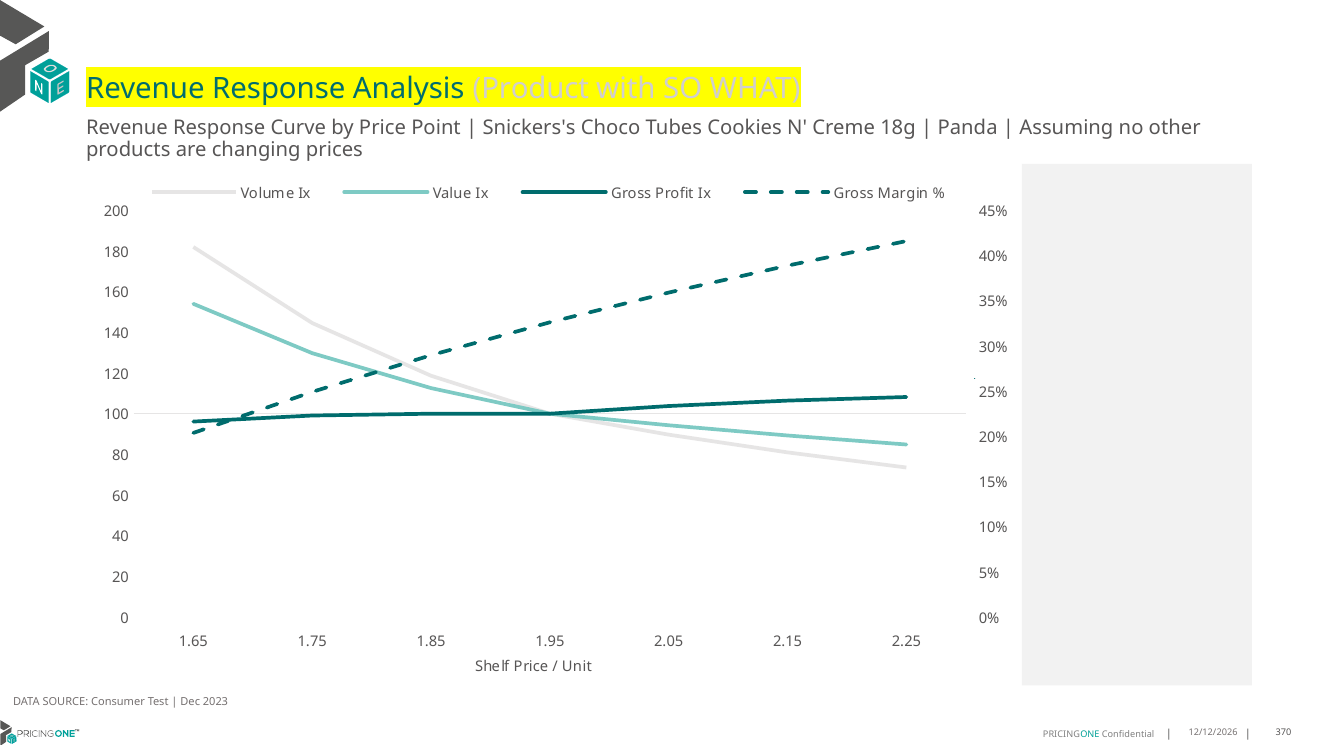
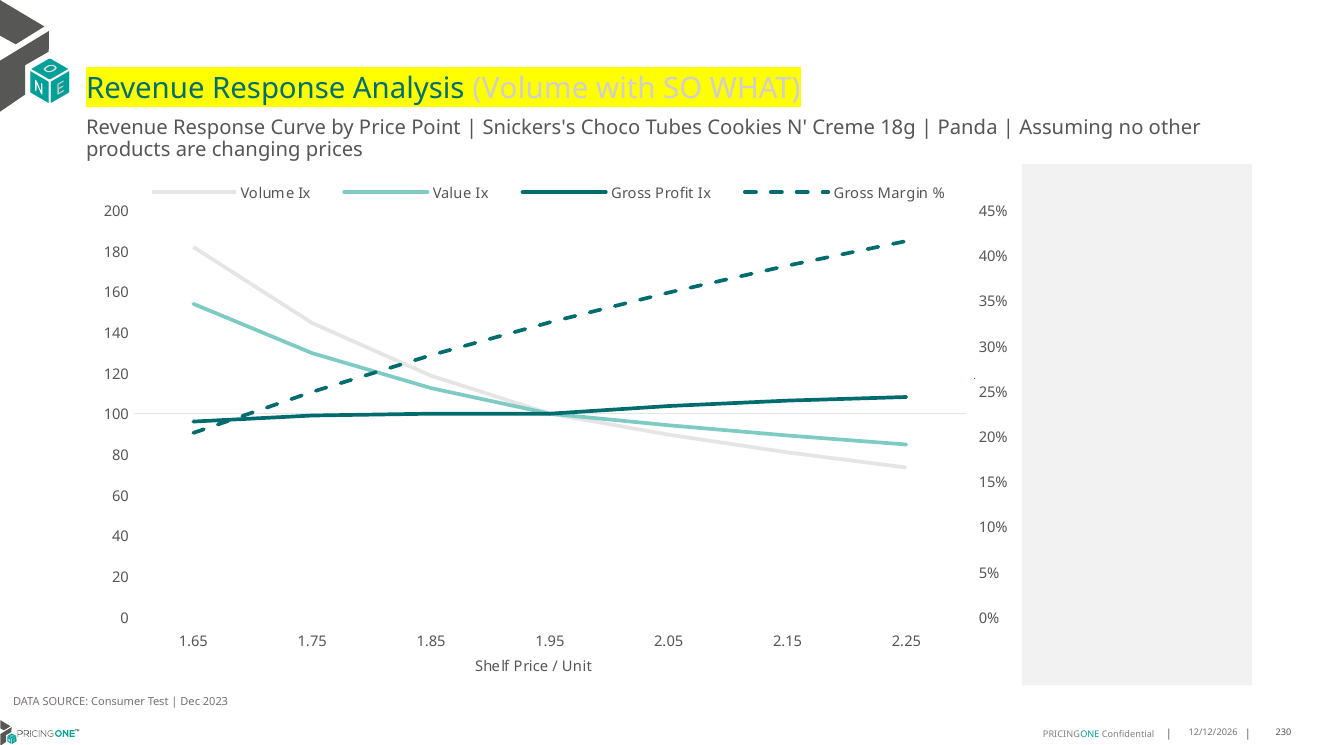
Analysis Product: Product -> Volume (531, 89)
370: 370 -> 230 (1283, 732)
